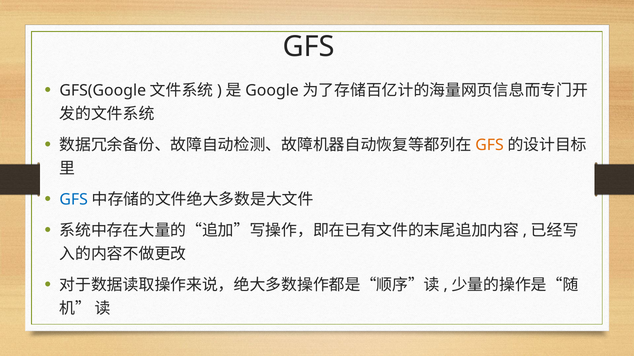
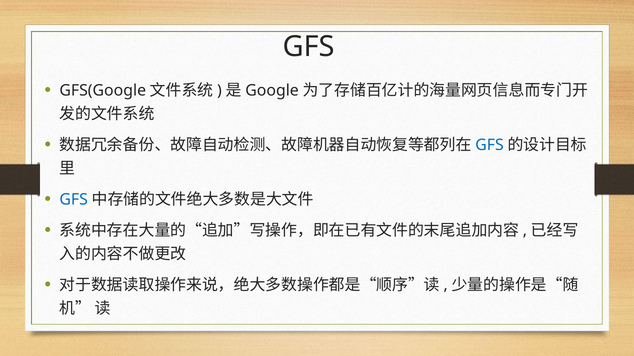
GFS colour: orange -> blue (490, 145)
